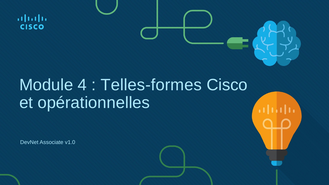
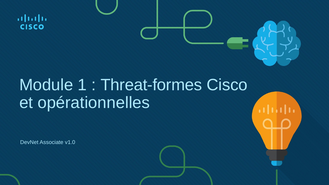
4: 4 -> 1 (82, 85)
Telles-formes: Telles-formes -> Threat-formes (151, 85)
